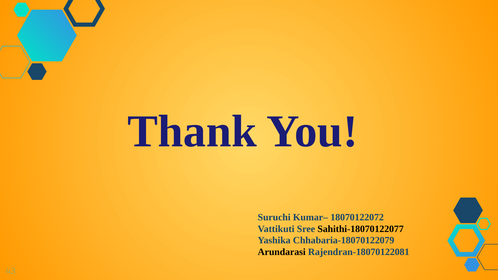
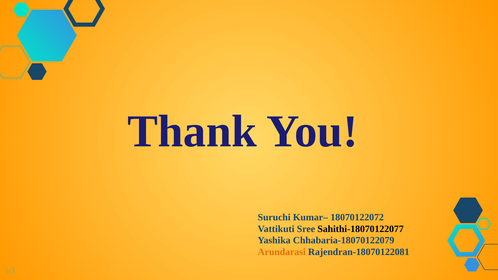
Arundarasi colour: black -> orange (282, 252)
